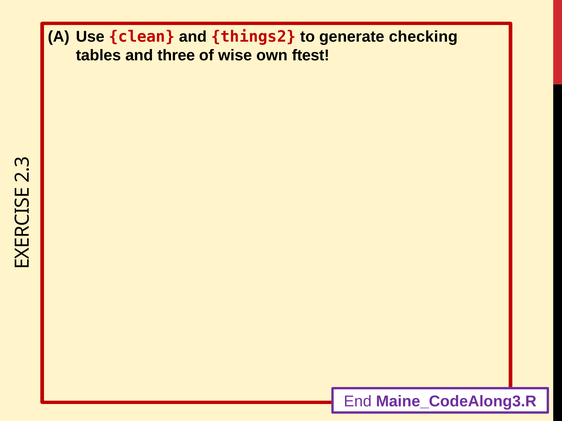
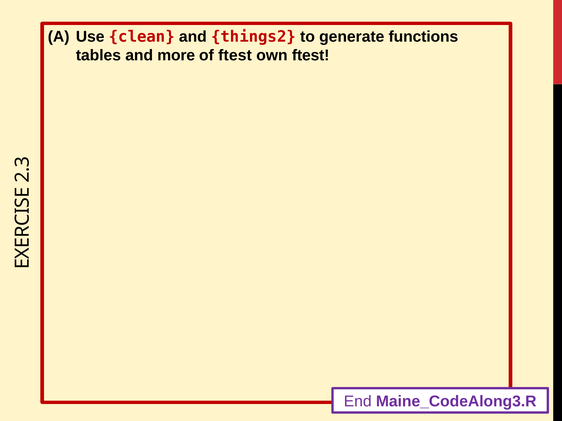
checking: checking -> functions (423, 37)
three: three -> more (176, 55)
of wise: wise -> ftest (235, 55)
